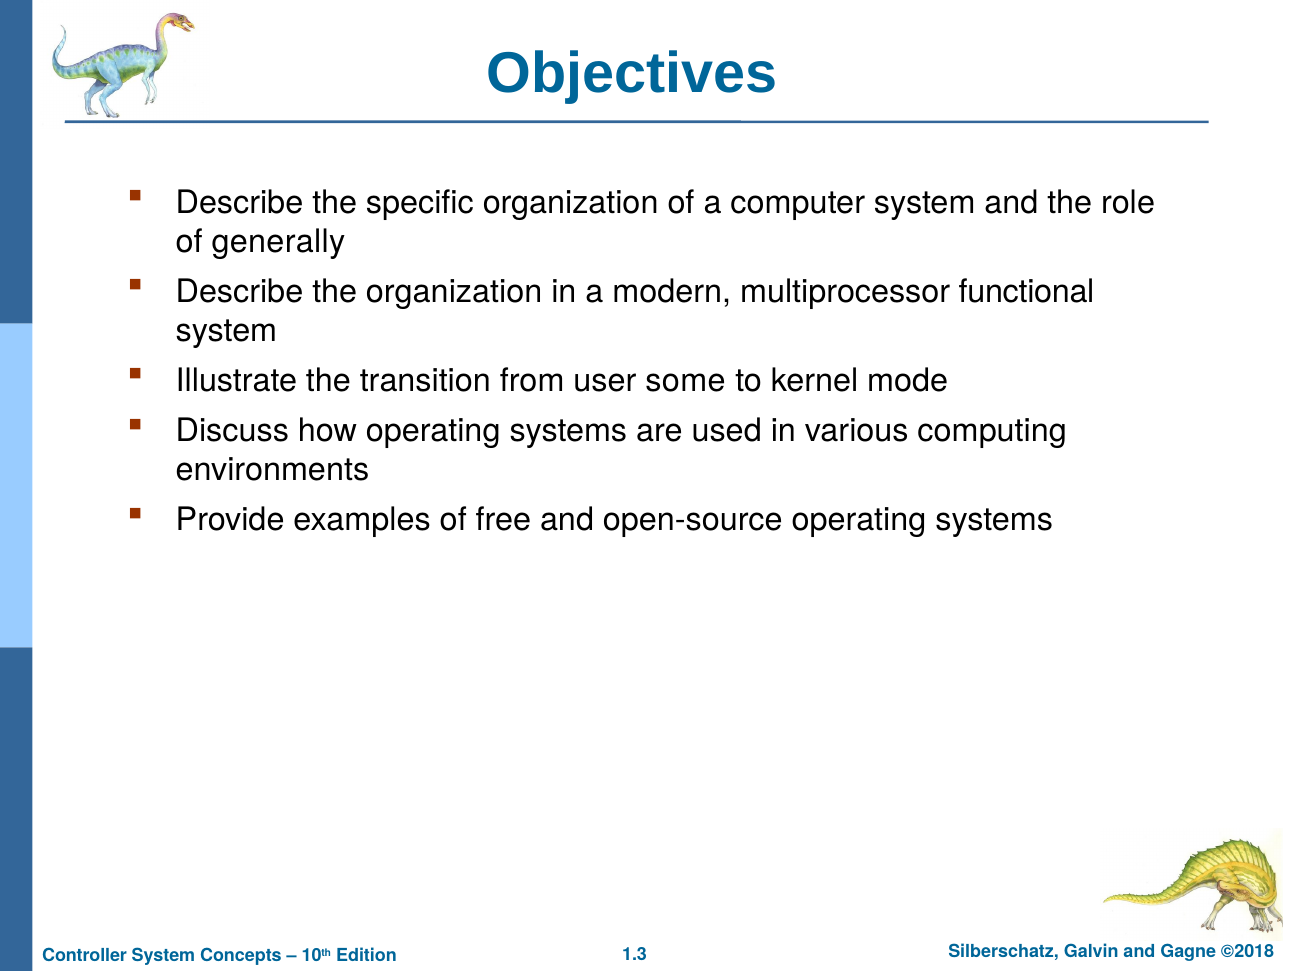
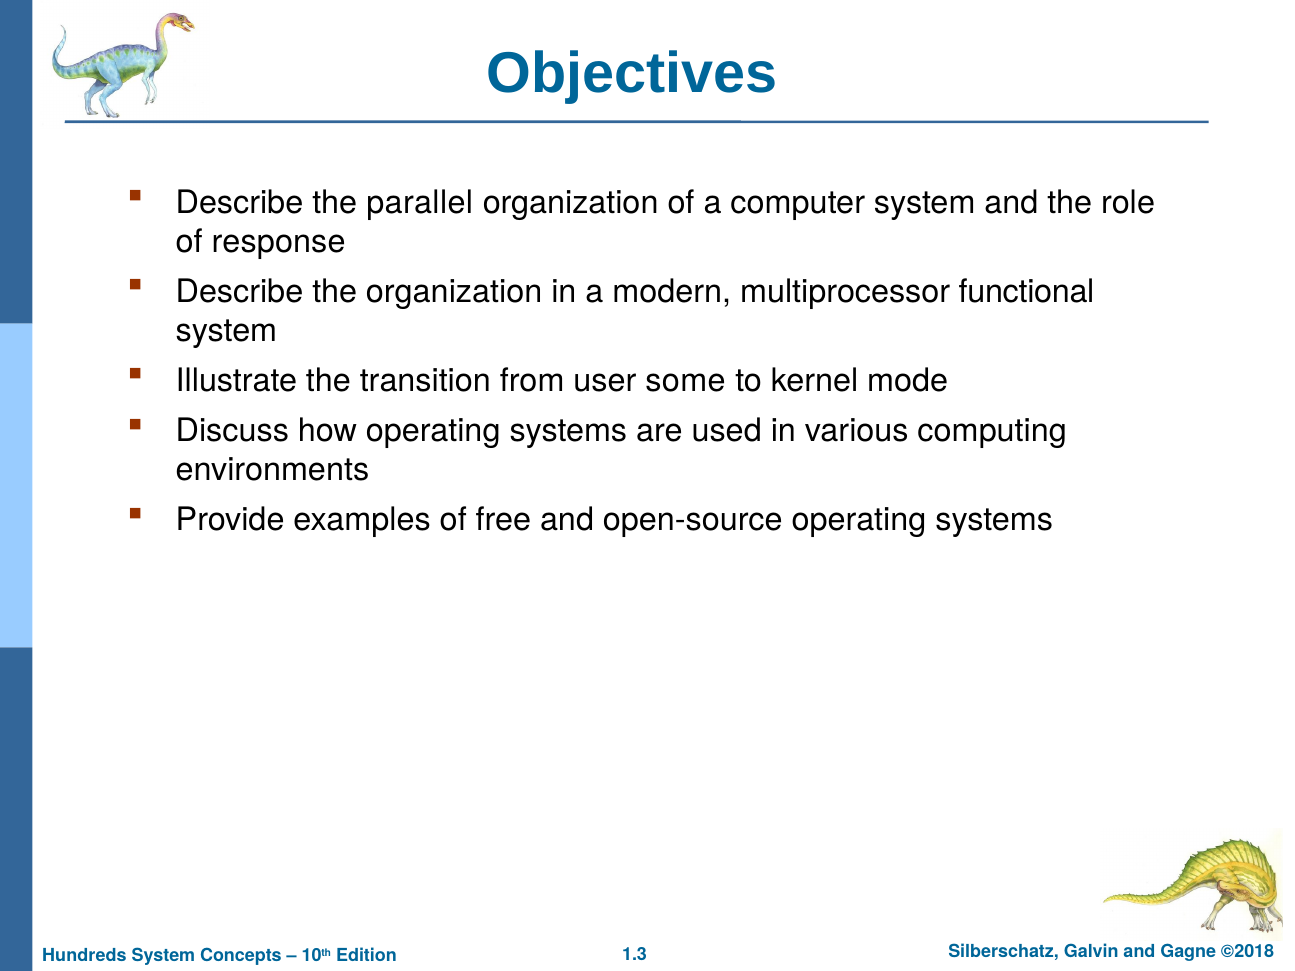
specific: specific -> parallel (420, 203)
generally: generally -> response (279, 242)
Controller: Controller -> Hundreds (84, 956)
